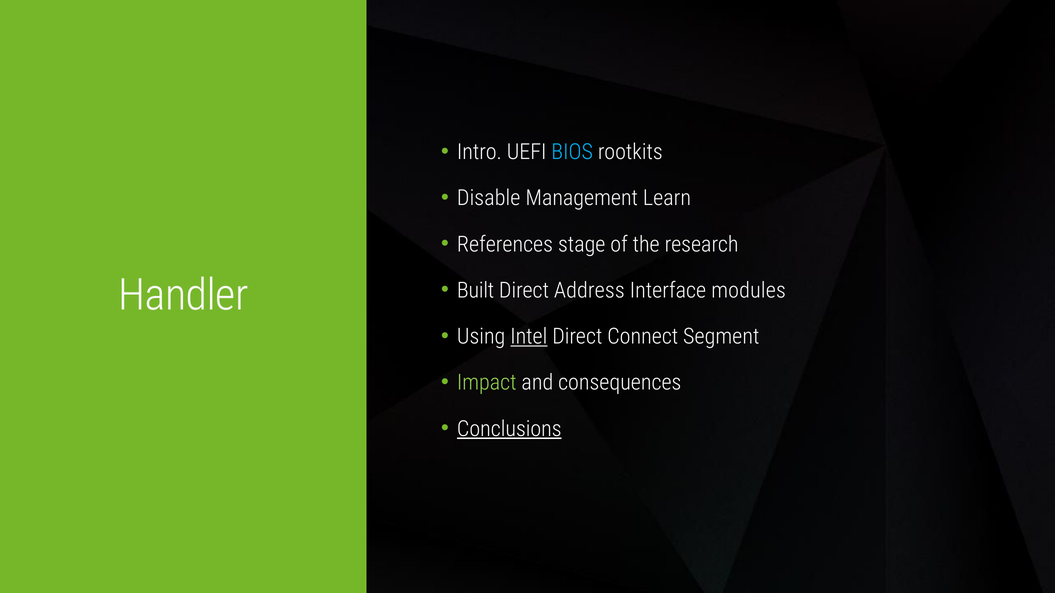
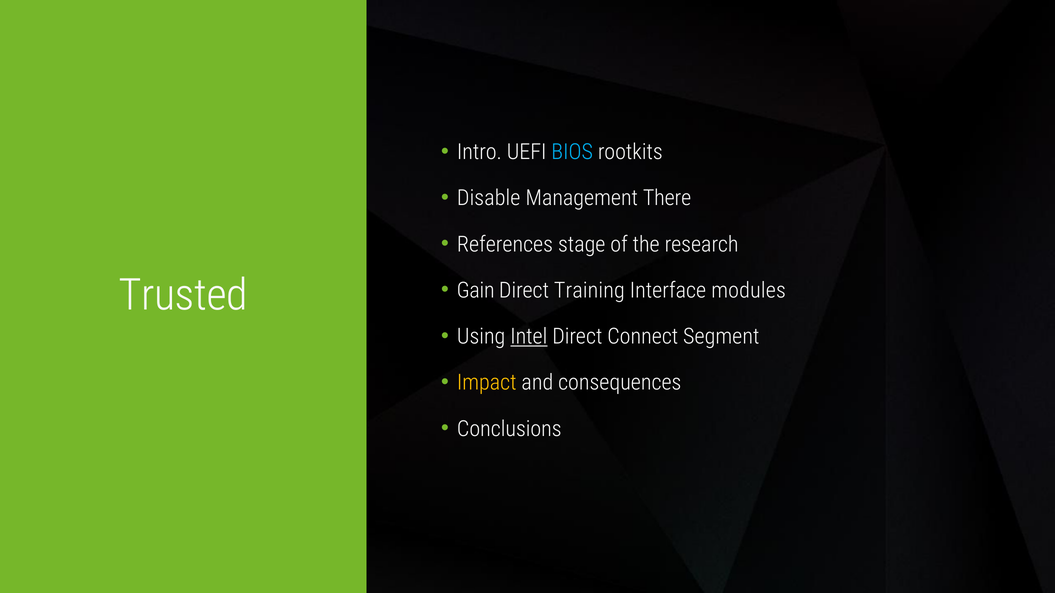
Learn: Learn -> There (667, 198)
Handler: Handler -> Trusted (183, 296)
Built: Built -> Gain (476, 291)
Address: Address -> Training (589, 291)
Impact colour: light green -> yellow (487, 383)
Conclusions underline: present -> none (509, 429)
